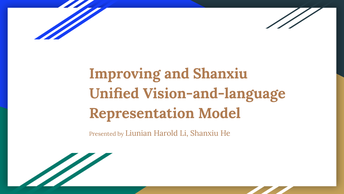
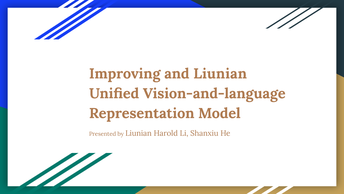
and Shanxiu: Shanxiu -> Liunian (220, 73)
